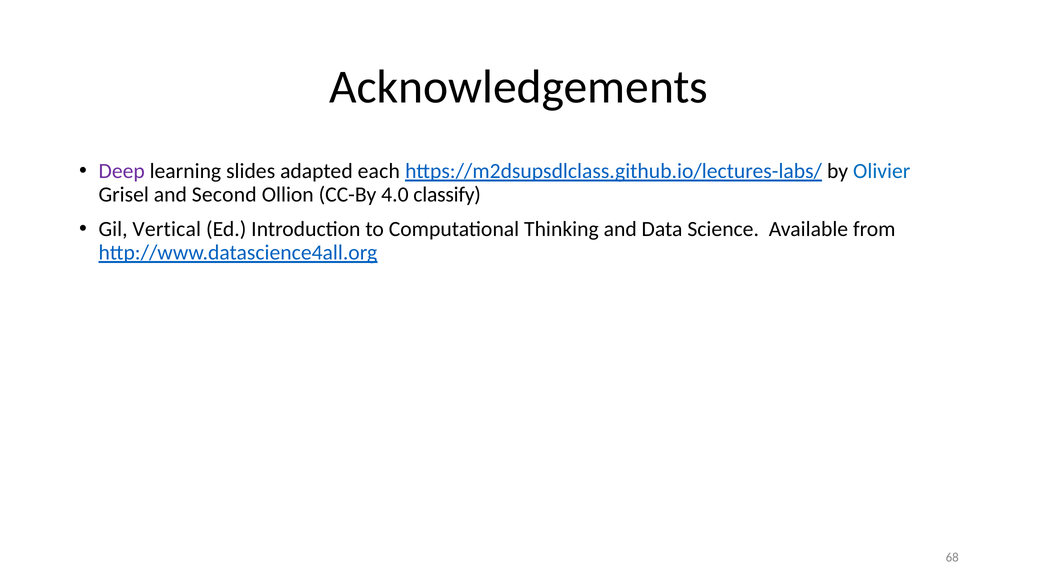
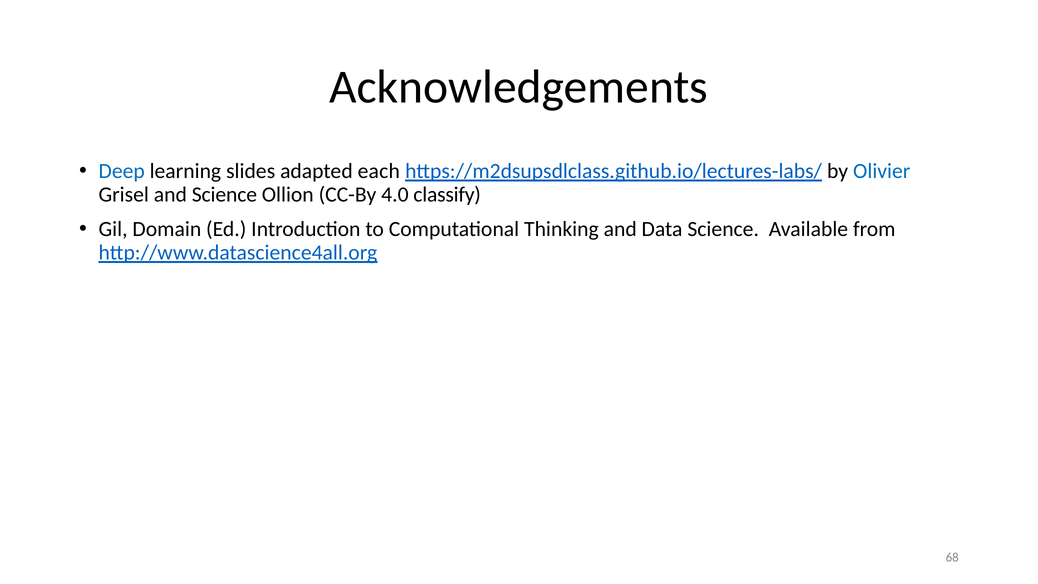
Deep colour: purple -> blue (122, 171)
and Second: Second -> Science (224, 195)
Vertical: Vertical -> Domain (167, 229)
